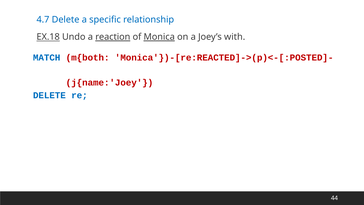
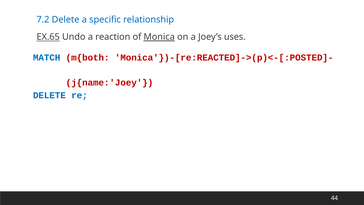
4.7: 4.7 -> 7.2 (43, 20)
EX.18: EX.18 -> EX.65 (48, 37)
reaction underline: present -> none (113, 37)
with: with -> uses (235, 37)
